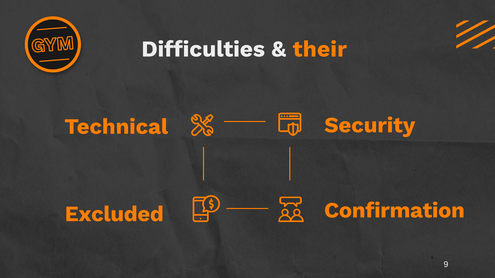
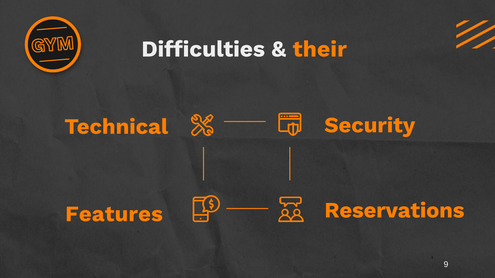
Confirmation: Confirmation -> Reservations (394, 211)
Excluded: Excluded -> Features (114, 214)
